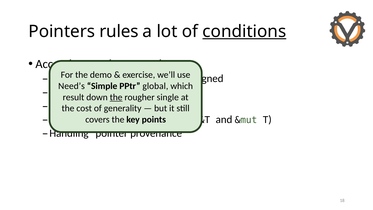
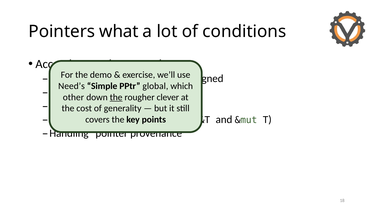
rules: rules -> what (119, 31)
conditions underline: present -> none (244, 31)
result: result -> other (73, 97)
single: single -> clever (168, 97)
